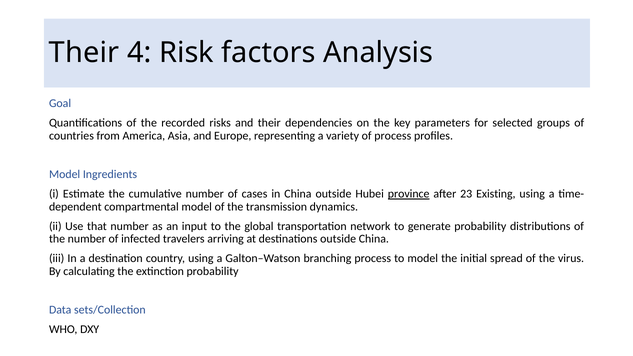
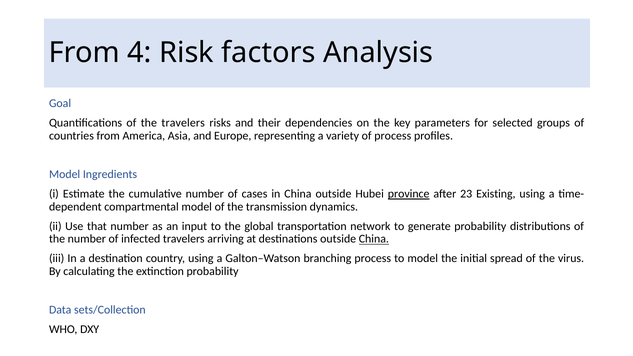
Their: Their -> From (84, 53)
the recorded: recorded -> travelers (183, 123)
China underline: none -> present (374, 239)
